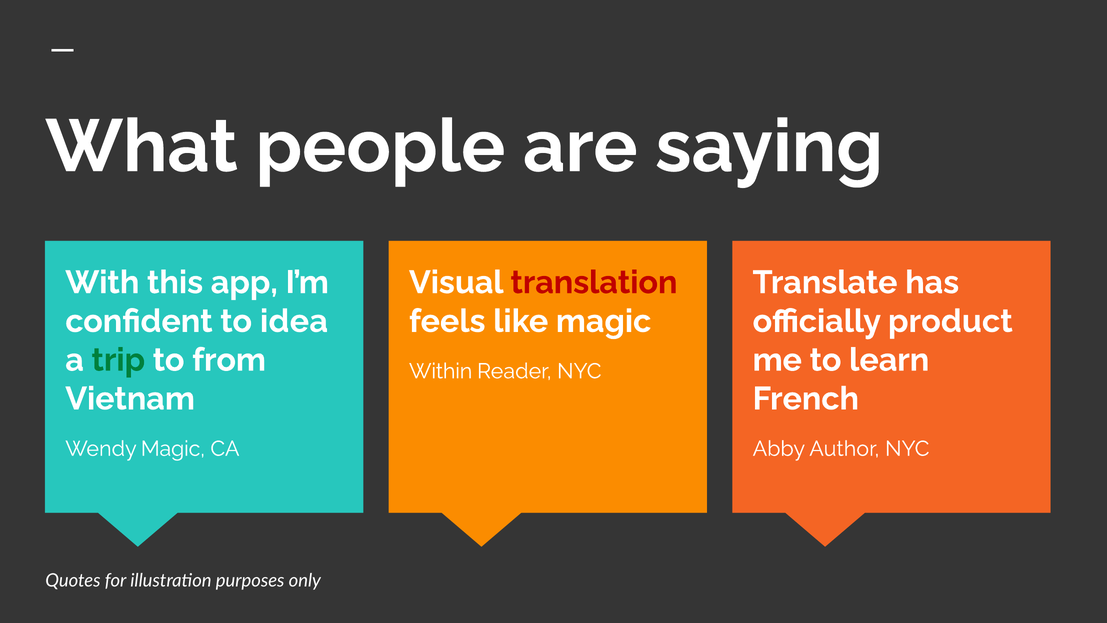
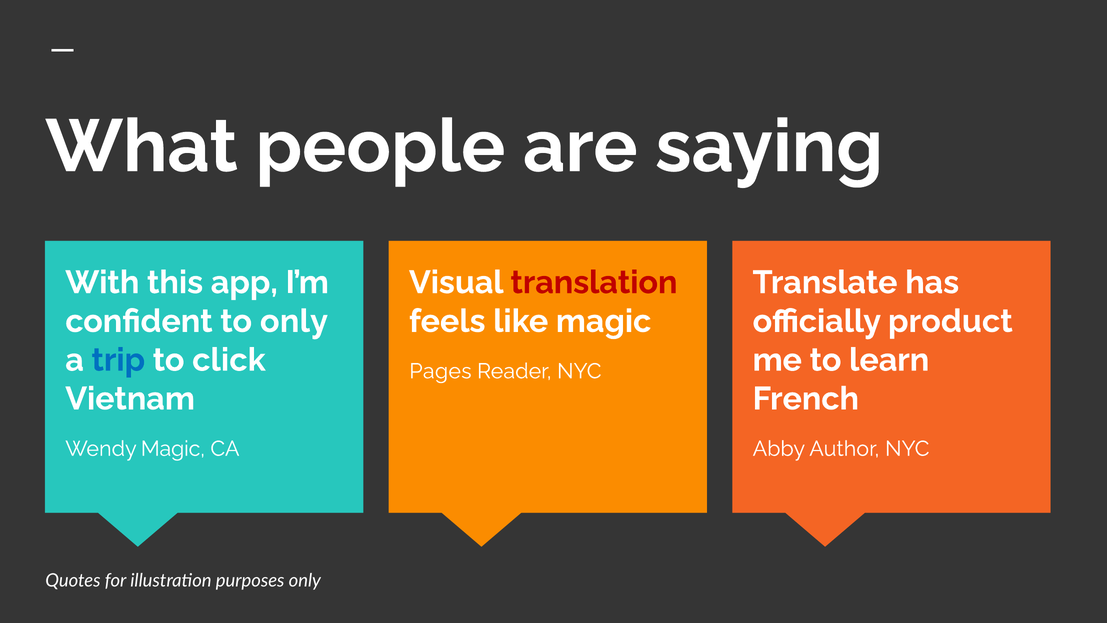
to idea: idea -> only (294, 321)
trip colour: green -> blue (118, 360)
from: from -> click (229, 360)
Within: Within -> Pages (440, 371)
